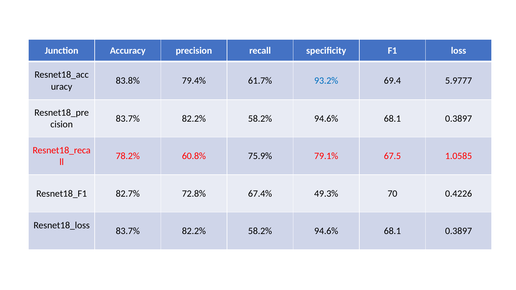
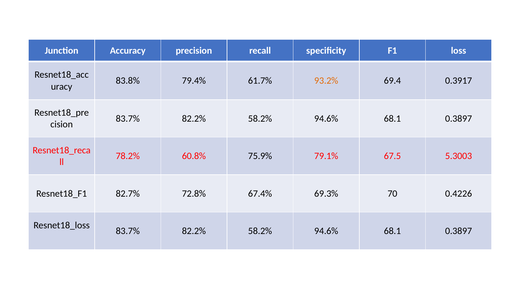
93.2% colour: blue -> orange (326, 81)
5.9777: 5.9777 -> 0.3917 (459, 81)
1.0585: 1.0585 -> 5.3003 (459, 156)
49.3%: 49.3% -> 69.3% (326, 194)
